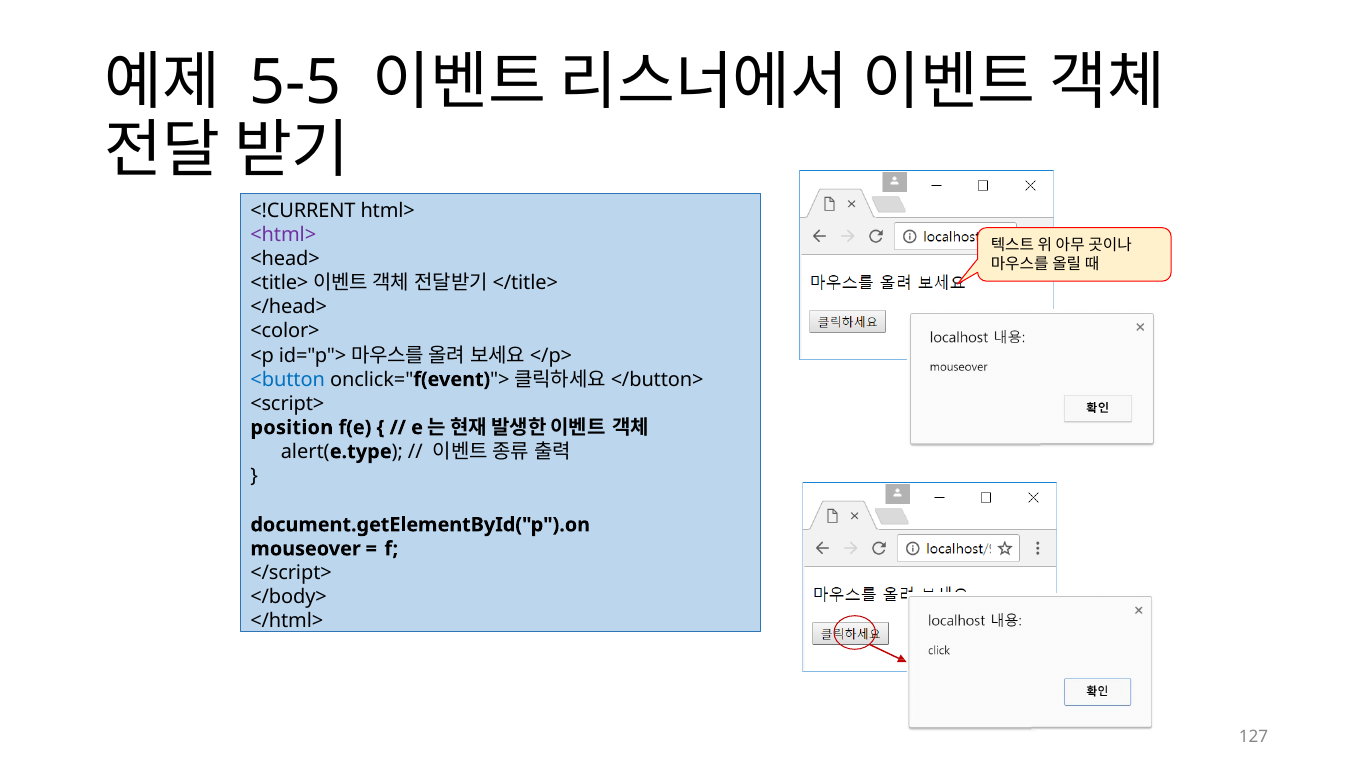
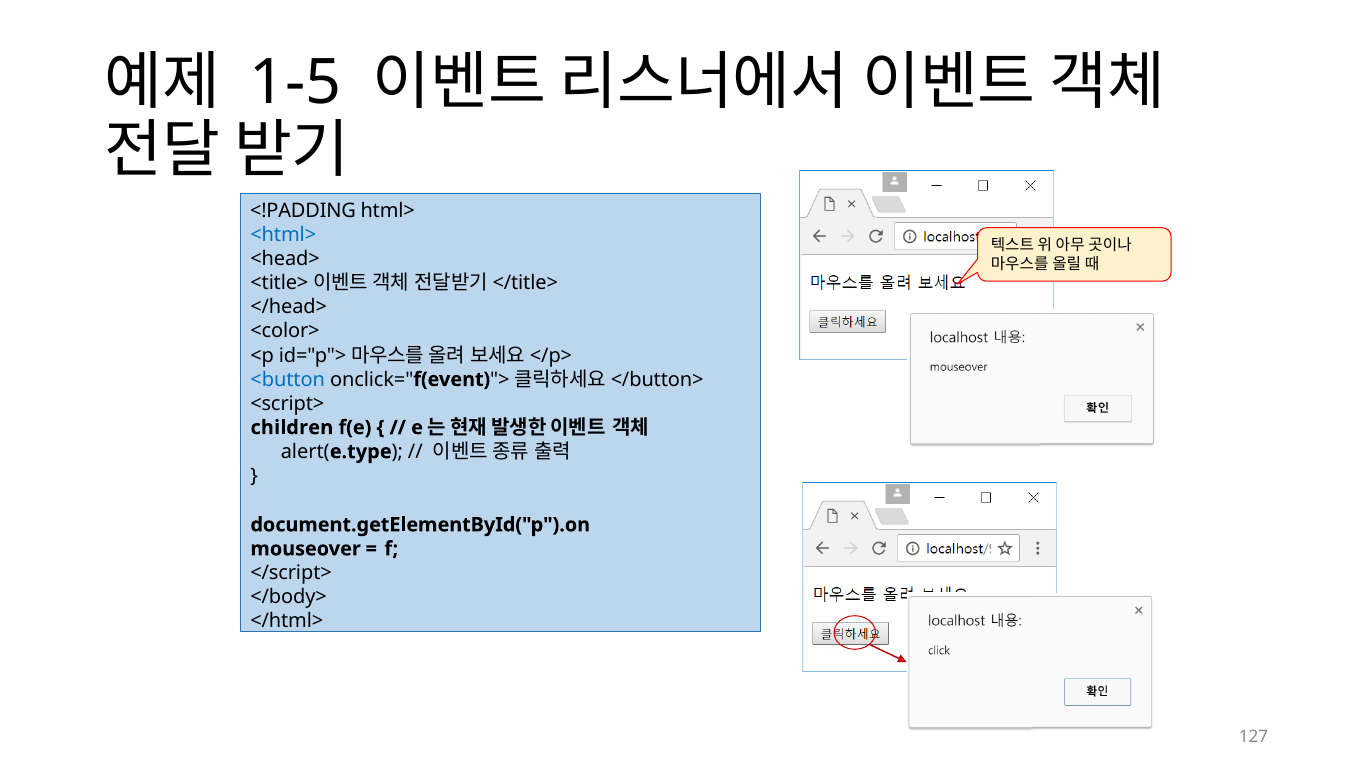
5-5: 5-5 -> 1-5 (295, 82)
<!CURRENT: <!CURRENT -> <!PADDING (303, 211)
<html> colour: purple -> blue (283, 235)
position: position -> children (292, 427)
